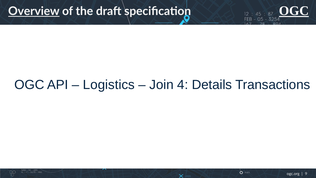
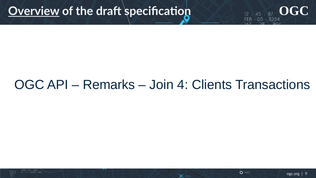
OGC underline: present -> none (294, 11)
Logistics: Logistics -> Remarks (109, 85)
Details: Details -> Clients (212, 85)
